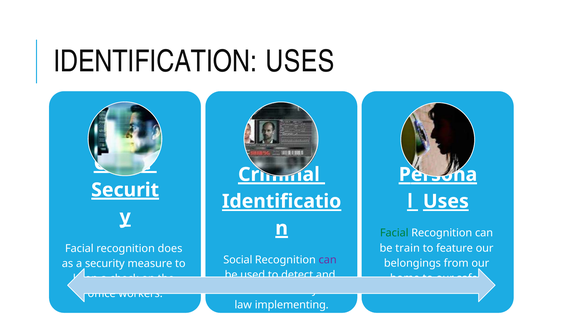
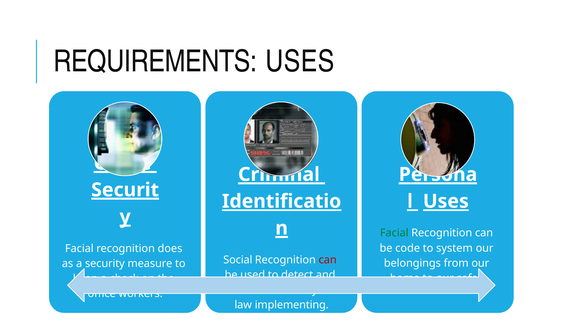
IDENTIFICATION: IDENTIFICATION -> REQUIREMENTS (155, 62)
train: train -> code (408, 248)
feature: feature -> system (454, 248)
can colour: purple -> red (328, 260)
